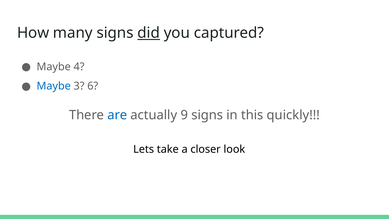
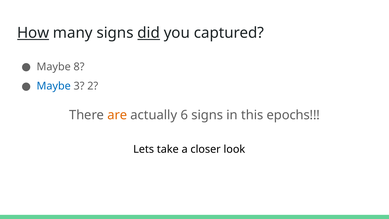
How underline: none -> present (33, 33)
4: 4 -> 8 (79, 67)
6: 6 -> 2 (93, 86)
are colour: blue -> orange (117, 115)
9: 9 -> 6 (184, 115)
quickly: quickly -> epochs (293, 115)
